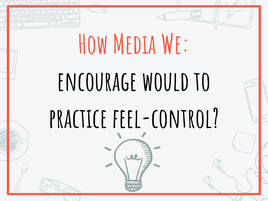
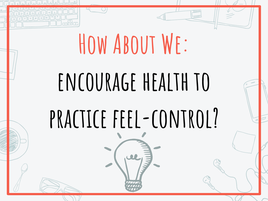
Media: Media -> About (135, 45)
would: would -> health (166, 82)
